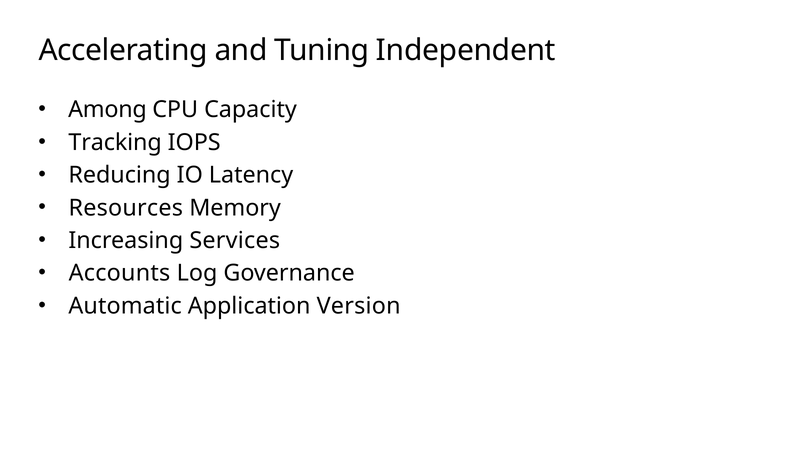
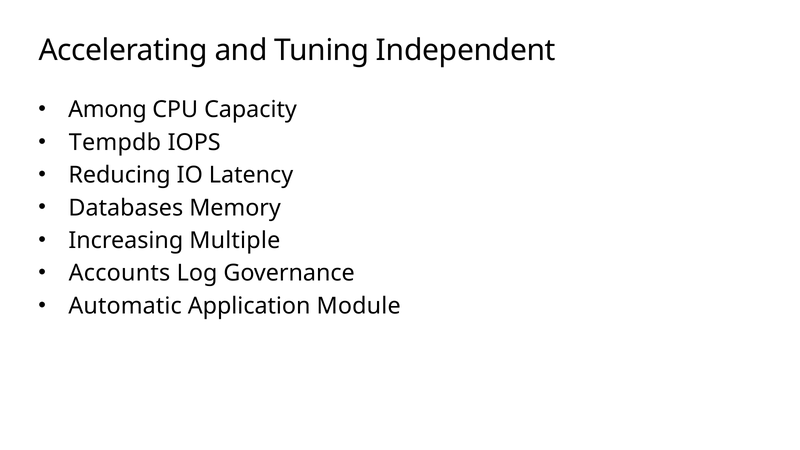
Tracking: Tracking -> Tempdb (115, 142)
Resources: Resources -> Databases (126, 208)
Services: Services -> Multiple (235, 241)
Version: Version -> Module (359, 306)
